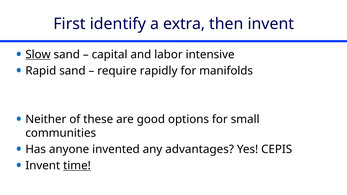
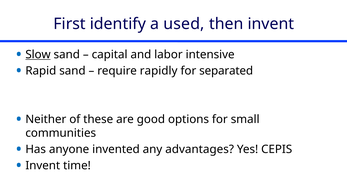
extra: extra -> used (184, 24)
manifolds: manifolds -> separated (226, 71)
time underline: present -> none (77, 166)
